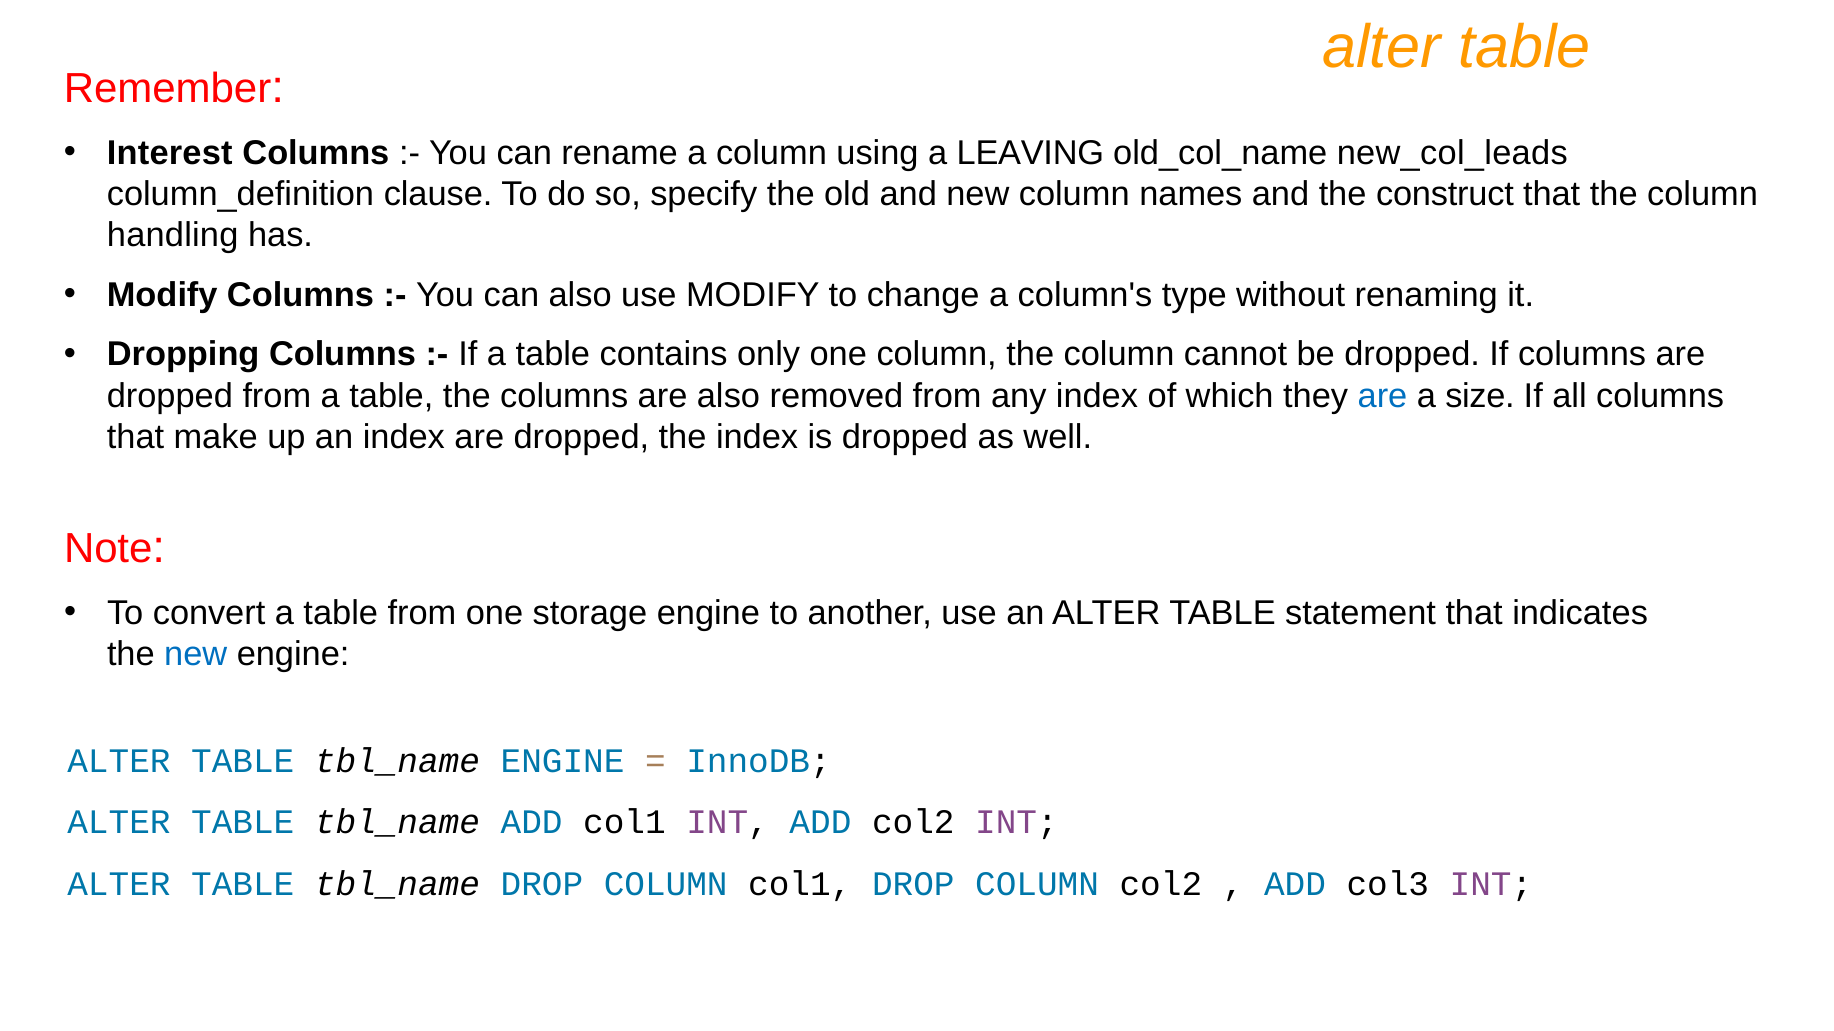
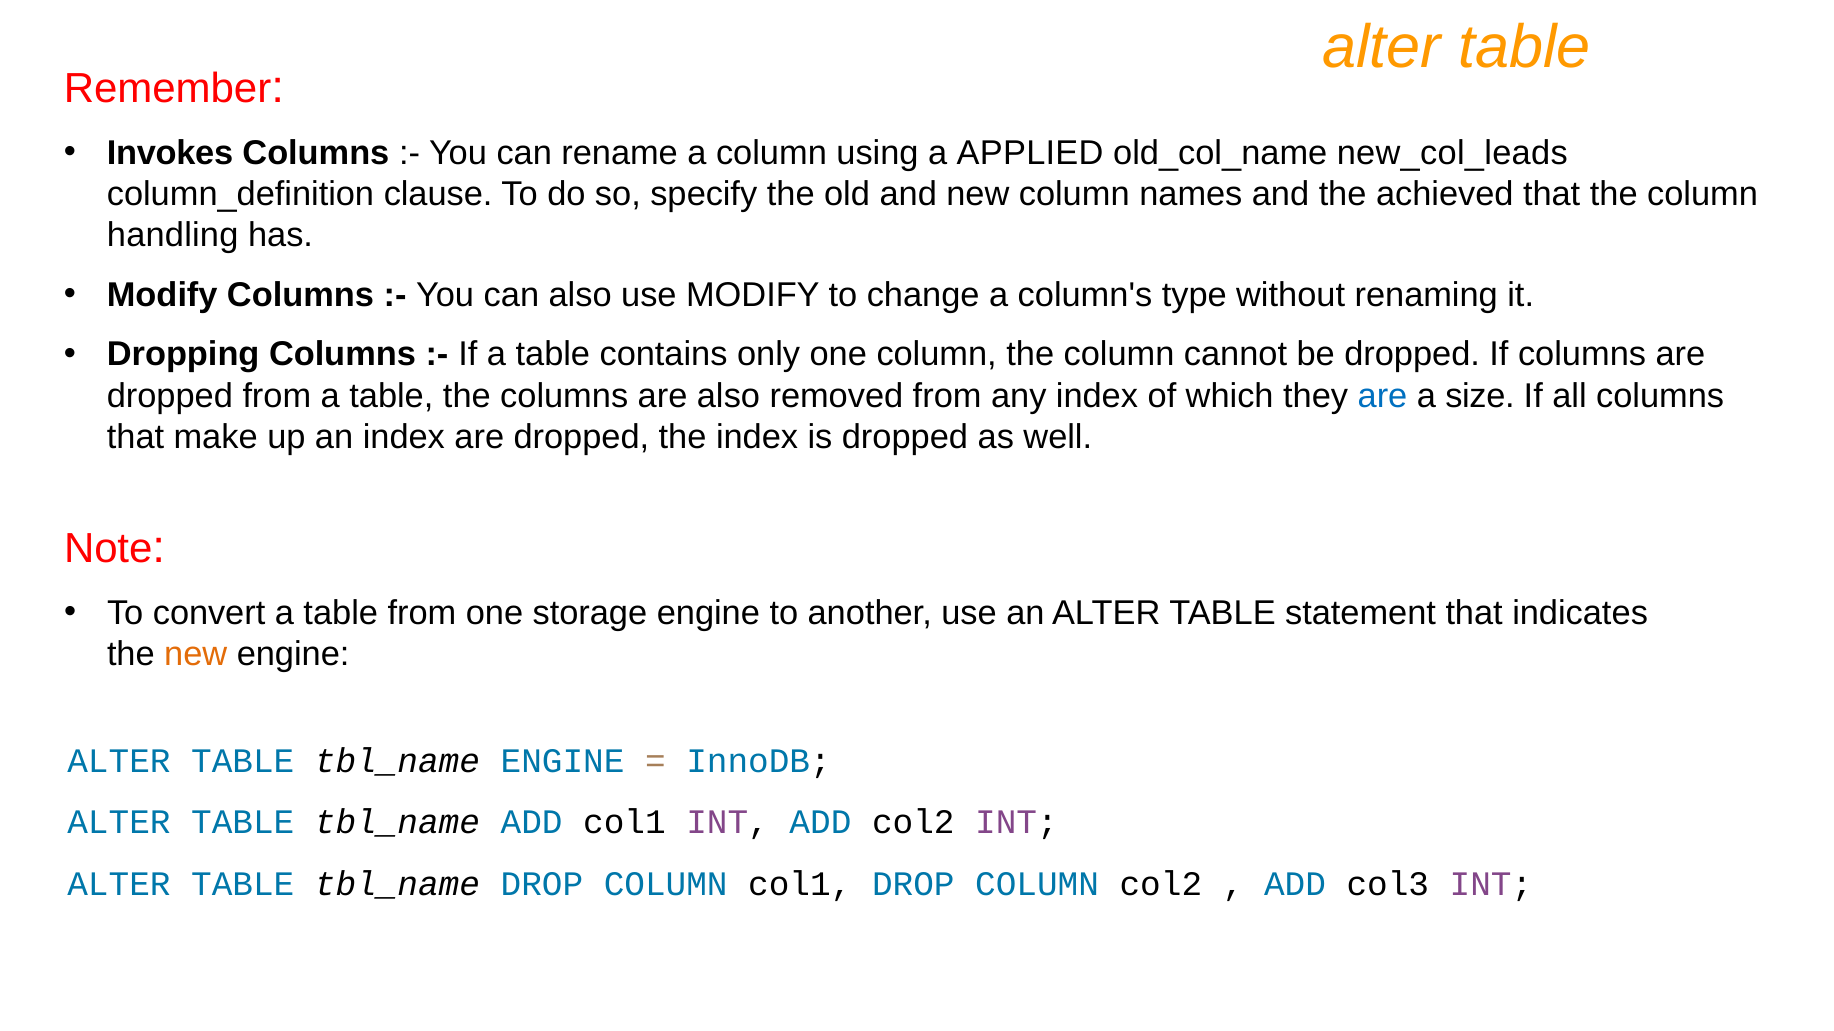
Interest: Interest -> Invokes (170, 153)
LEAVING: LEAVING -> APPLIED (1030, 153)
construct: construct -> achieved (1445, 194)
new colour: blue -> orange (196, 655)
